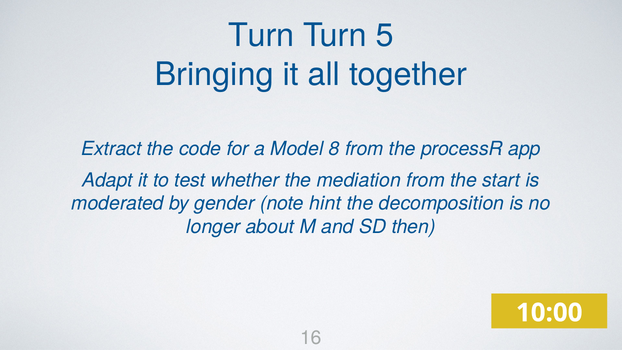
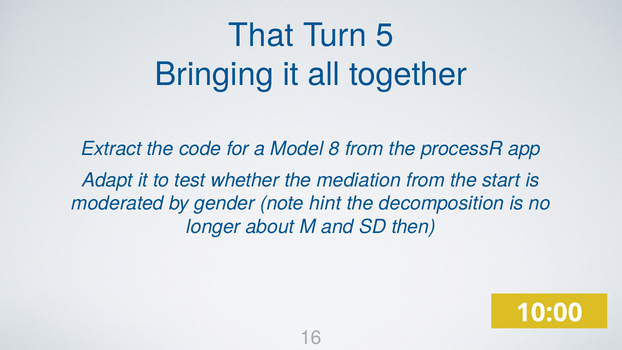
Turn: Turn -> That (261, 36)
